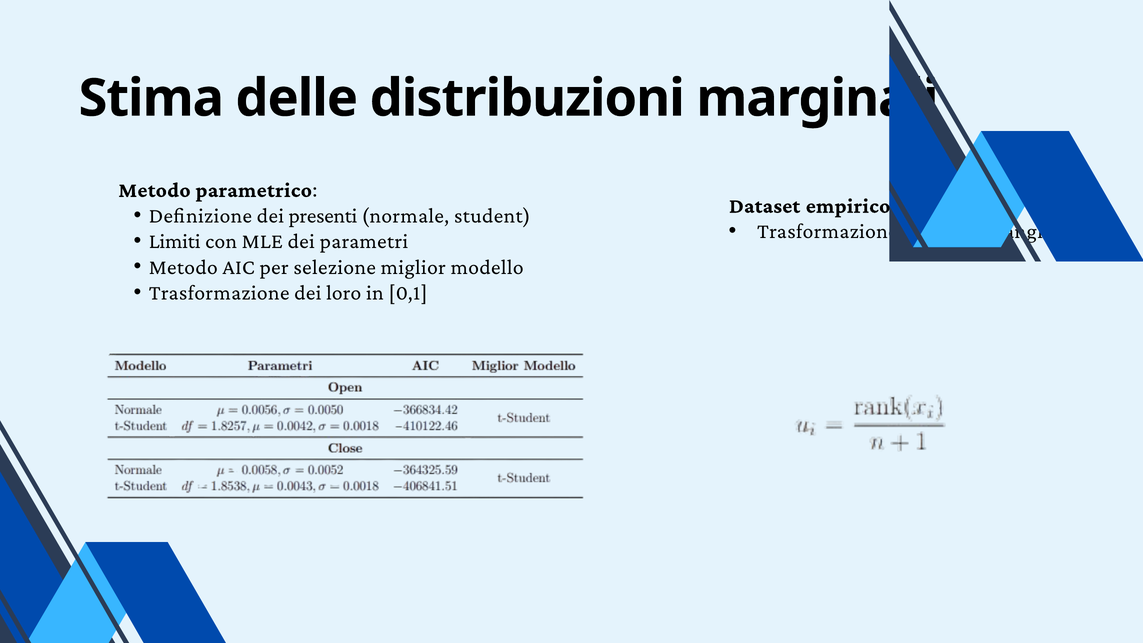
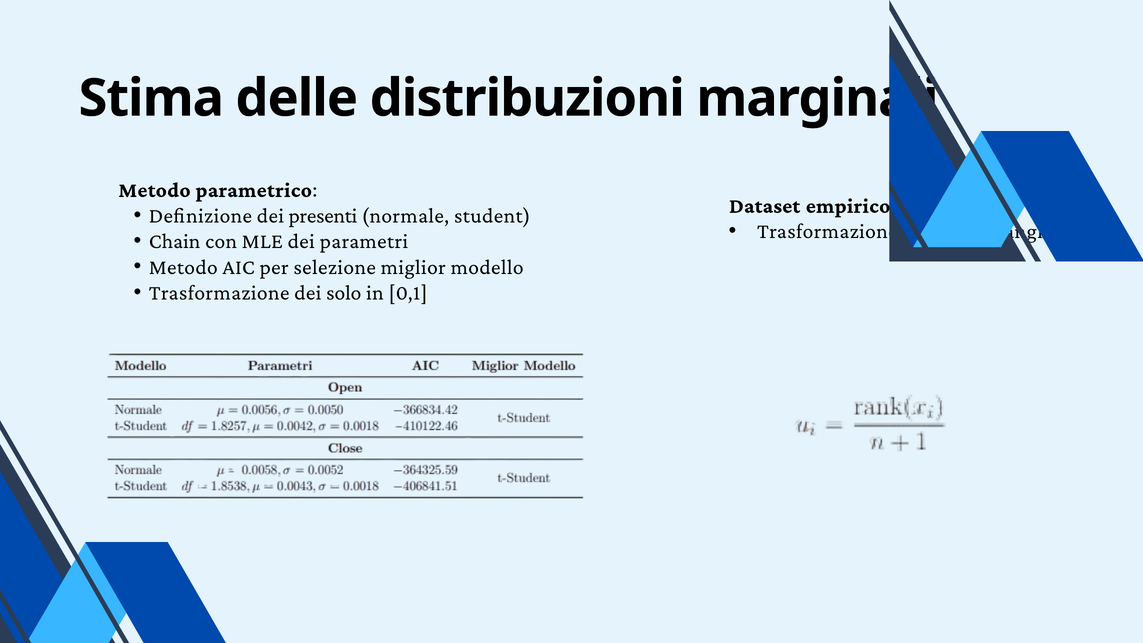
Limiti: Limiti -> Chain (175, 241)
loro: loro -> solo (344, 293)
